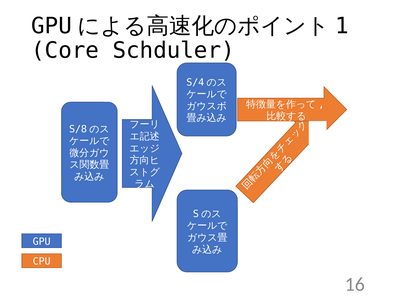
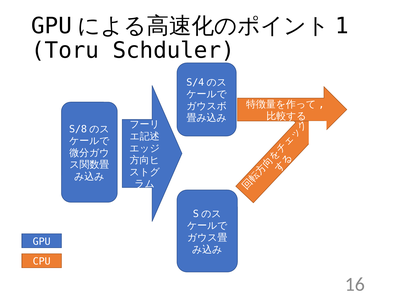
Core: Core -> Toru (65, 50)
